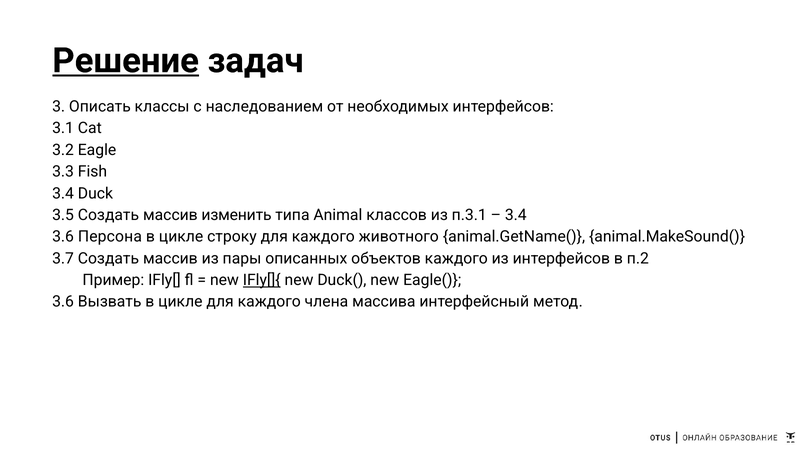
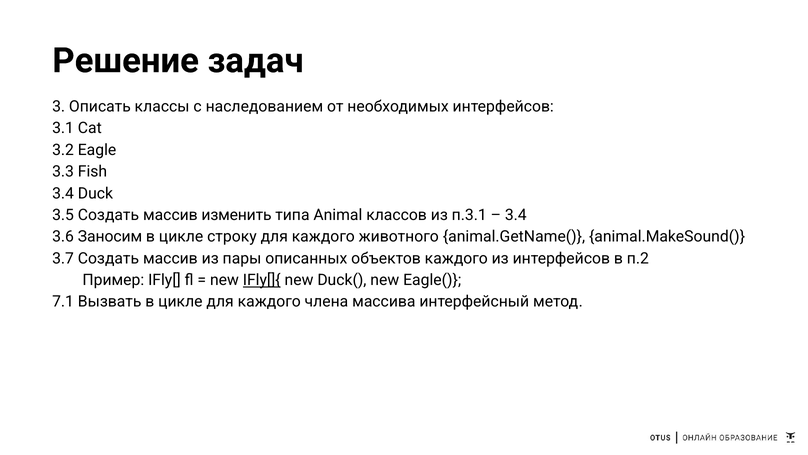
Решение underline: present -> none (126, 61)
Персона: Персона -> Заносим (110, 236)
3.6: 3.6 -> 7.1 (63, 301)
